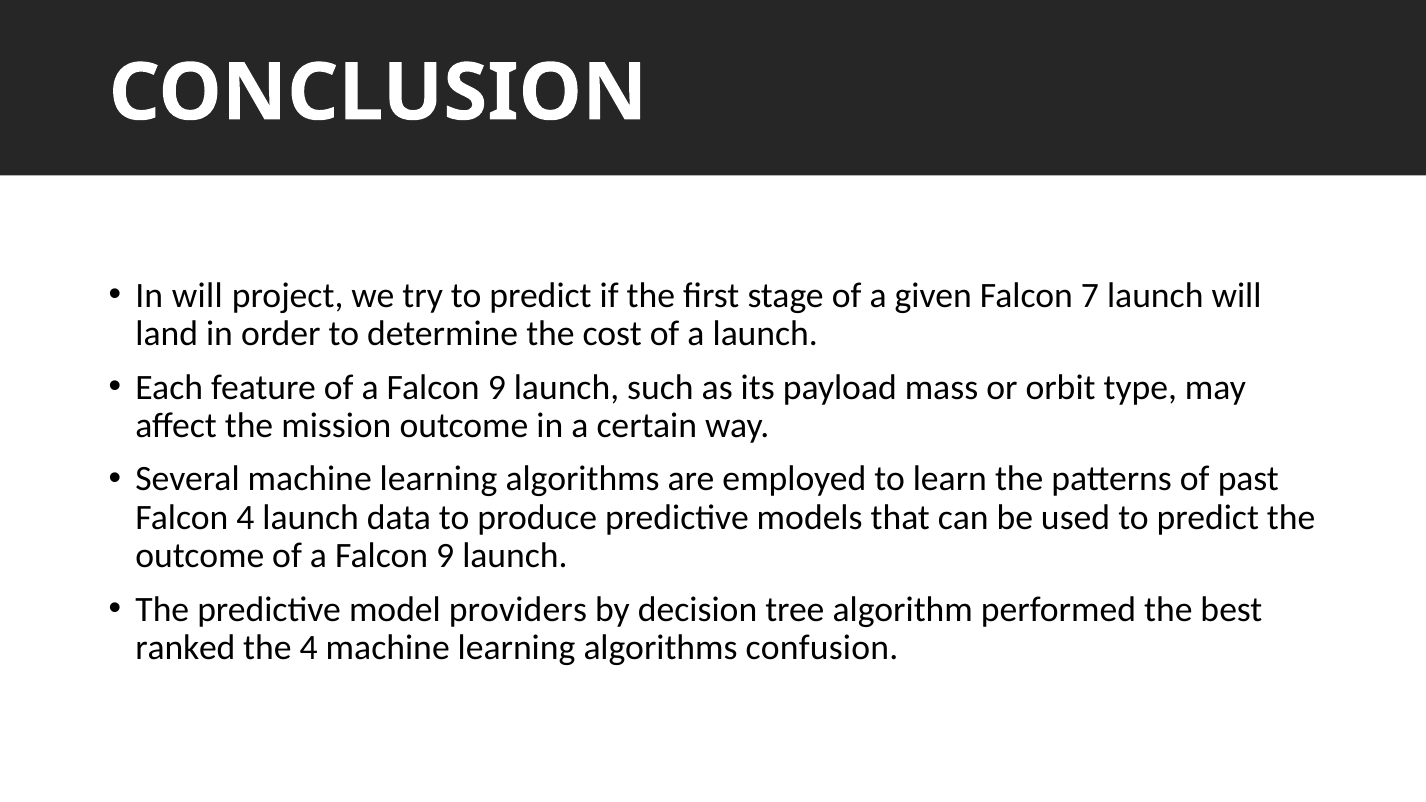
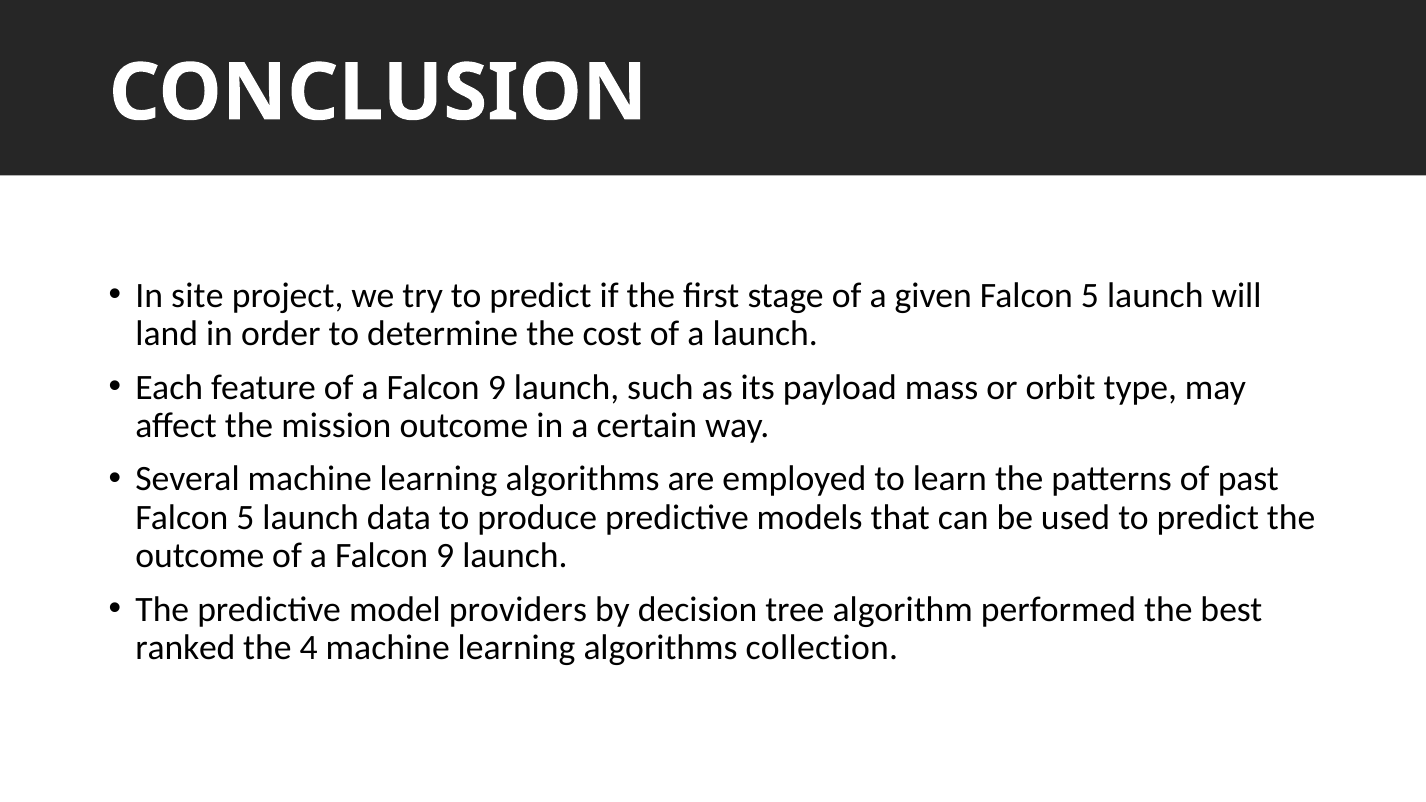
In will: will -> site (197, 296)
given Falcon 7: 7 -> 5 (1090, 296)
4: 4 -> 5 (245, 518)
confusion: confusion -> collection (822, 648)
